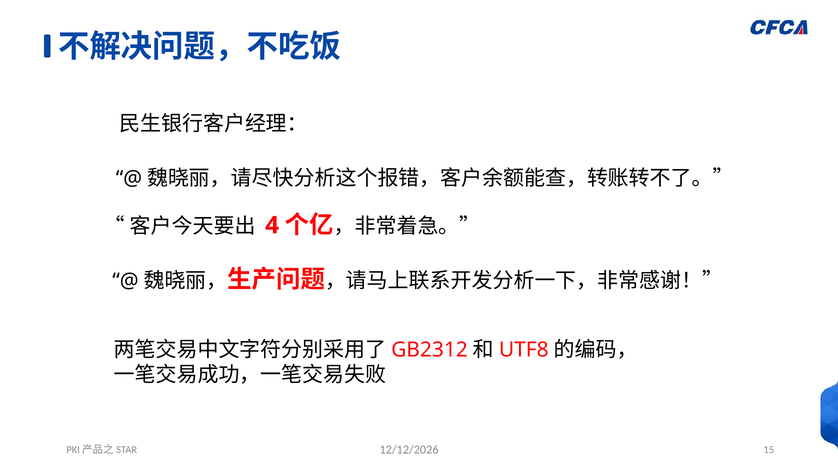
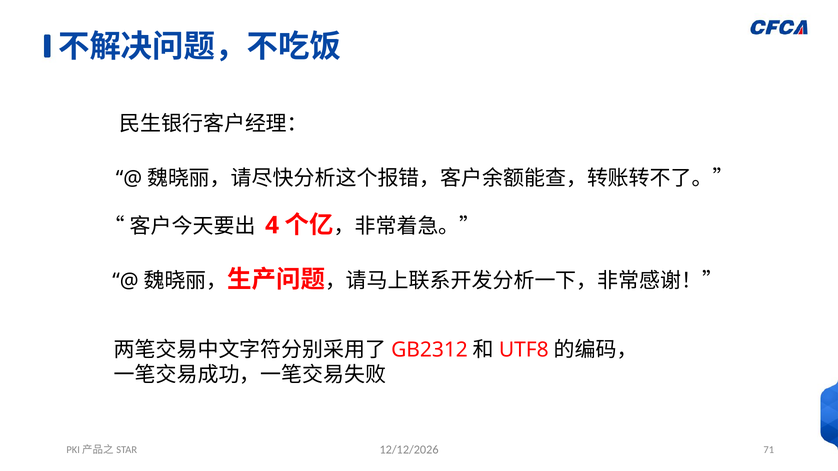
15: 15 -> 71 (769, 450)
